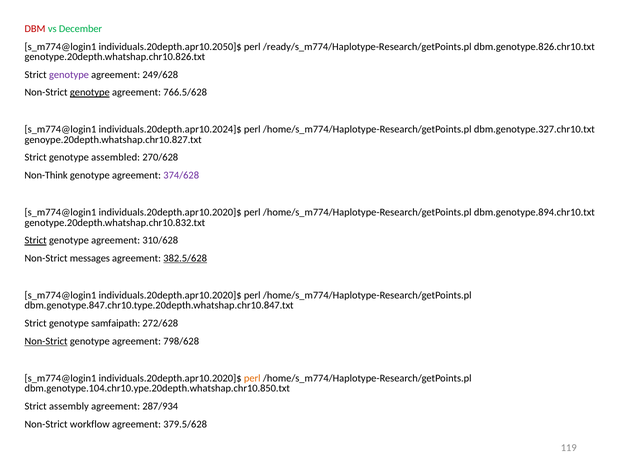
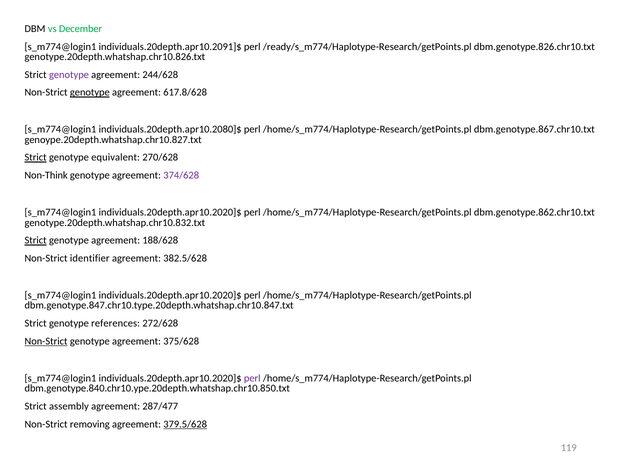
DBM colour: red -> black (35, 29)
individuals.20depth.apr10.2050]$: individuals.20depth.apr10.2050]$ -> individuals.20depth.apr10.2091]$ (170, 47)
249/628: 249/628 -> 244/628 (160, 75)
766.5/628: 766.5/628 -> 617.8/628 (185, 93)
individuals.20depth.apr10.2024]$: individuals.20depth.apr10.2024]$ -> individuals.20depth.apr10.2080]$ (170, 130)
dbm.genotype.327.chr10.txt: dbm.genotype.327.chr10.txt -> dbm.genotype.867.chr10.txt (534, 130)
Strict underline: none -> present (36, 158)
assembled: assembled -> equivalent (116, 158)
dbm.genotype.894.chr10.txt: dbm.genotype.894.chr10.txt -> dbm.genotype.862.chr10.txt (534, 213)
310/628: 310/628 -> 188/628 (160, 241)
messages: messages -> identifier (90, 259)
382.5/628 underline: present -> none (185, 259)
samfaipath: samfaipath -> references (116, 324)
798/628: 798/628 -> 375/628 (181, 342)
perl colour: orange -> purple (252, 379)
dbm.genotype.104.chr10.ype.20depth.whatshap.chr10.850.txt: dbm.genotype.104.chr10.ype.20depth.whatshap.chr10.850.txt -> dbm.genotype.840.chr10.ype.20depth.whatshap.chr10.850.txt (157, 389)
287/934: 287/934 -> 287/477 (160, 407)
workflow: workflow -> removing (90, 425)
379.5/628 underline: none -> present (185, 425)
